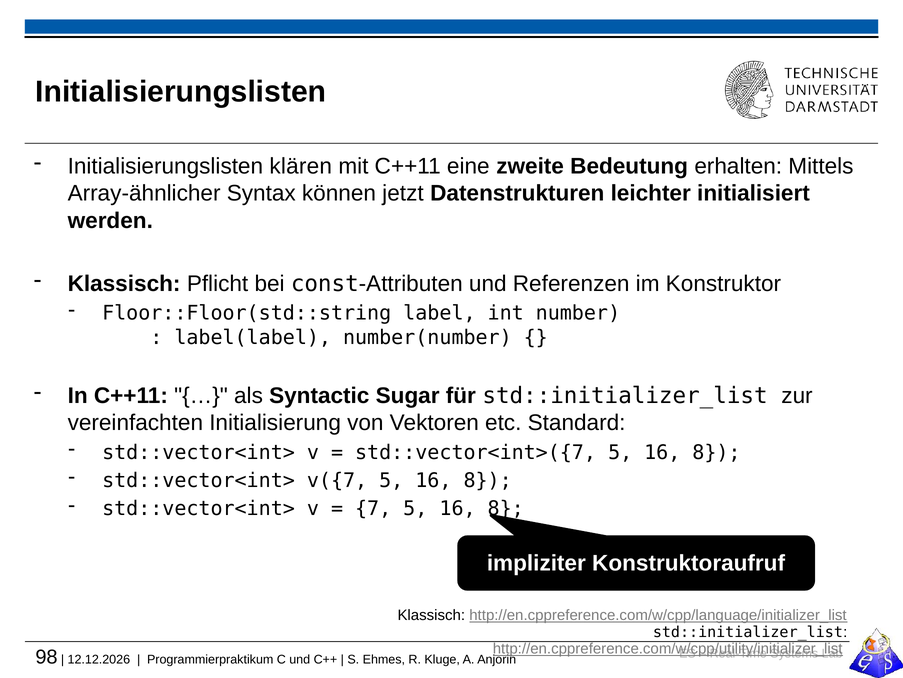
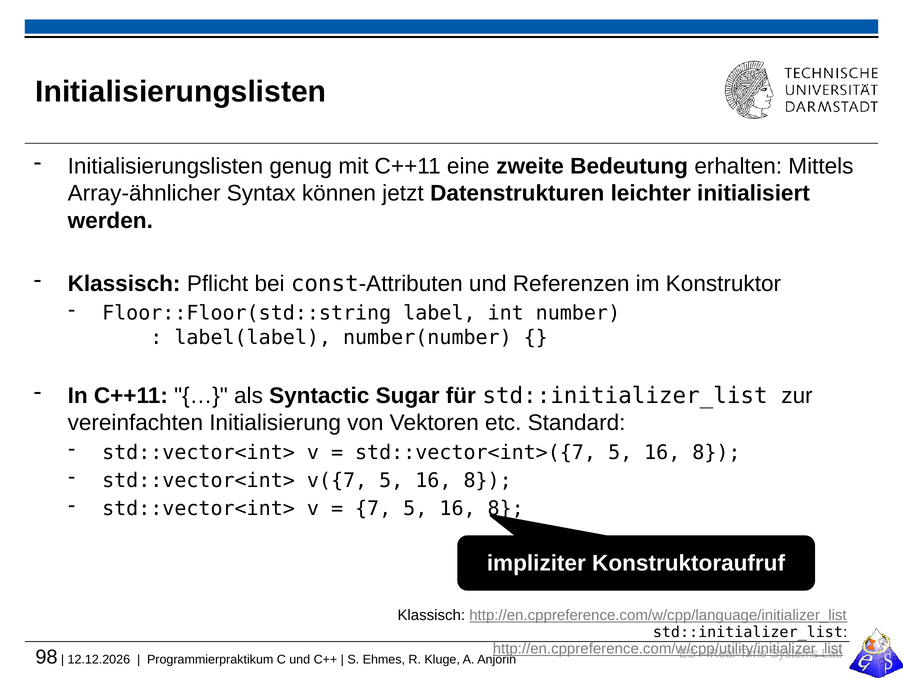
klären: klären -> genug (301, 166)
